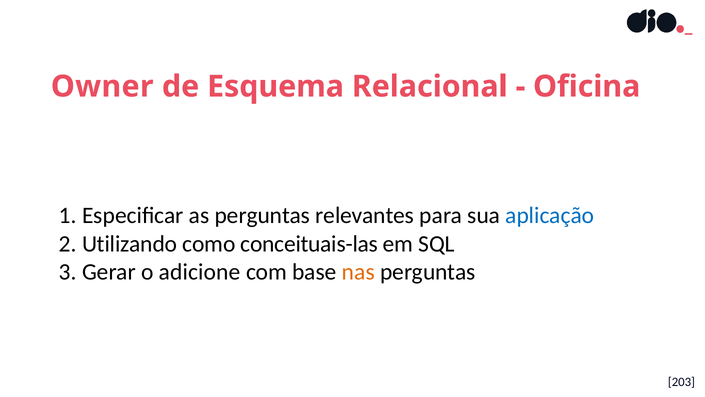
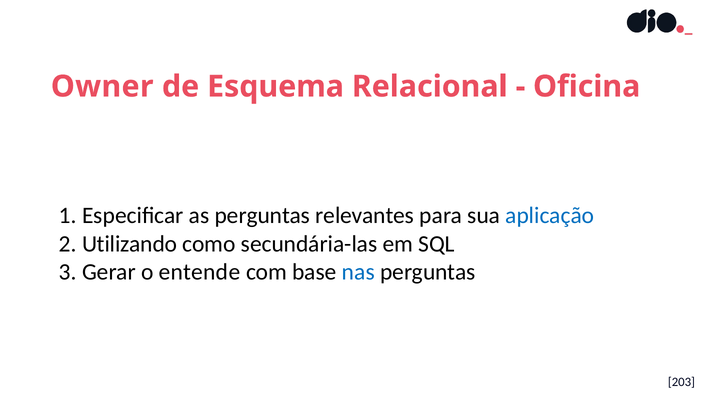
conceituais-las: conceituais-las -> secundária-las (309, 244)
adicione: adicione -> entende (200, 272)
nas colour: orange -> blue (358, 272)
